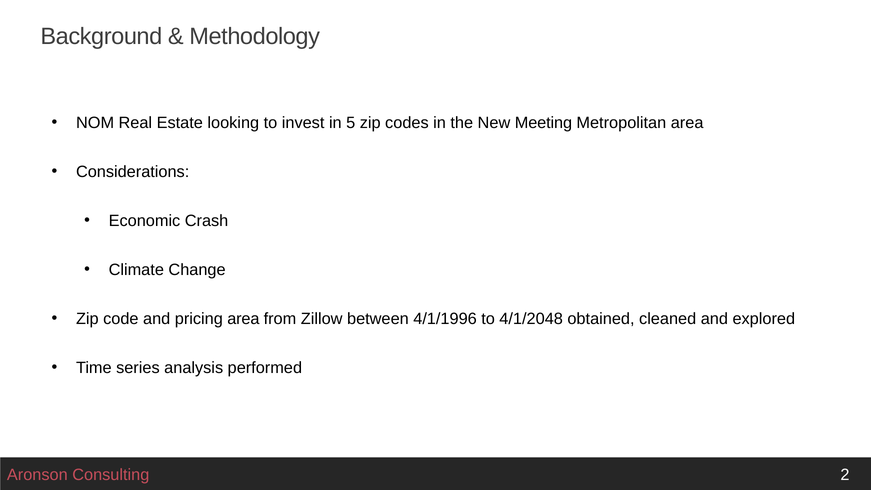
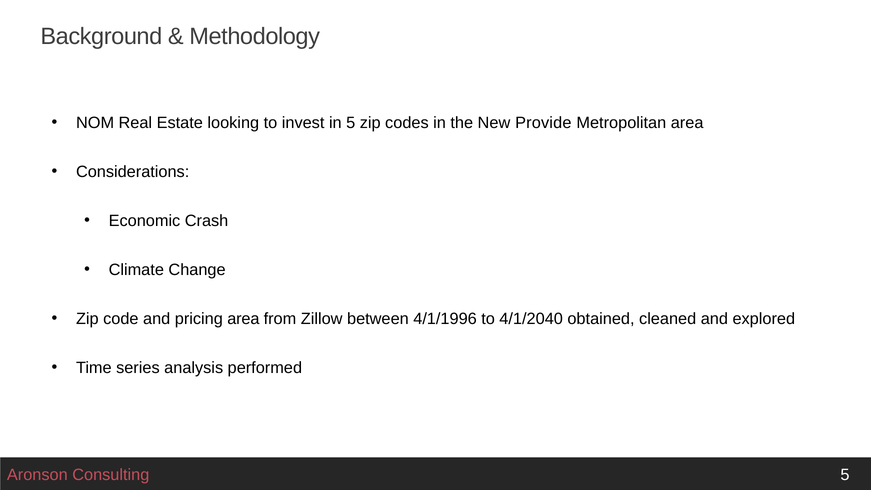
Meeting: Meeting -> Provide (543, 123)
4/1/2048: 4/1/2048 -> 4/1/2040 (531, 319)
Consulting 2: 2 -> 5 (845, 475)
